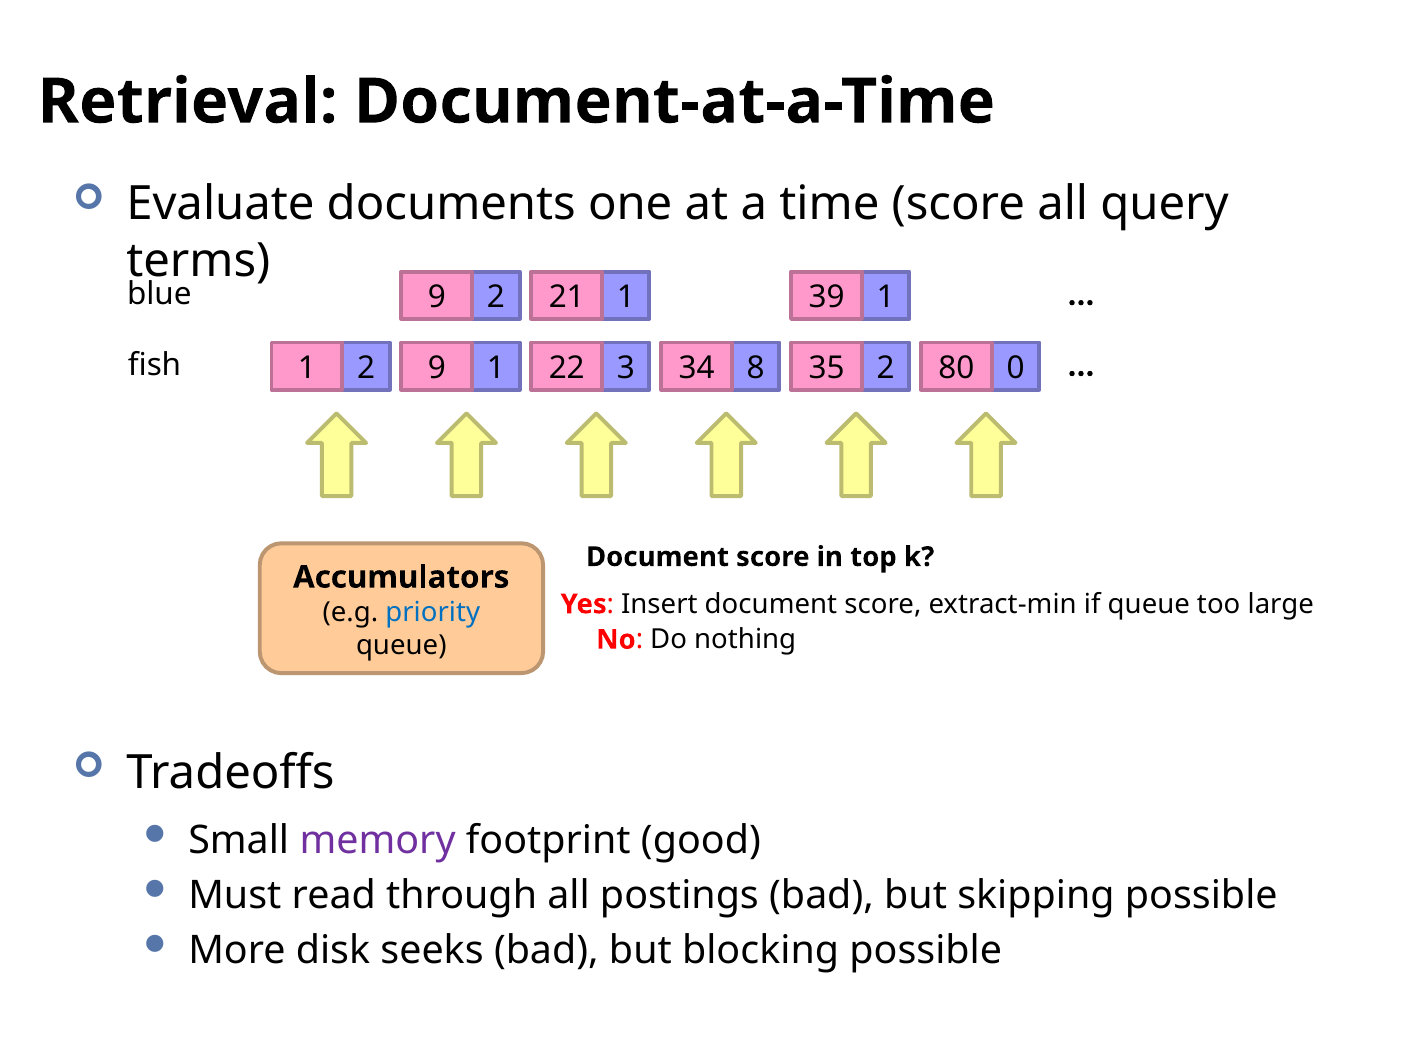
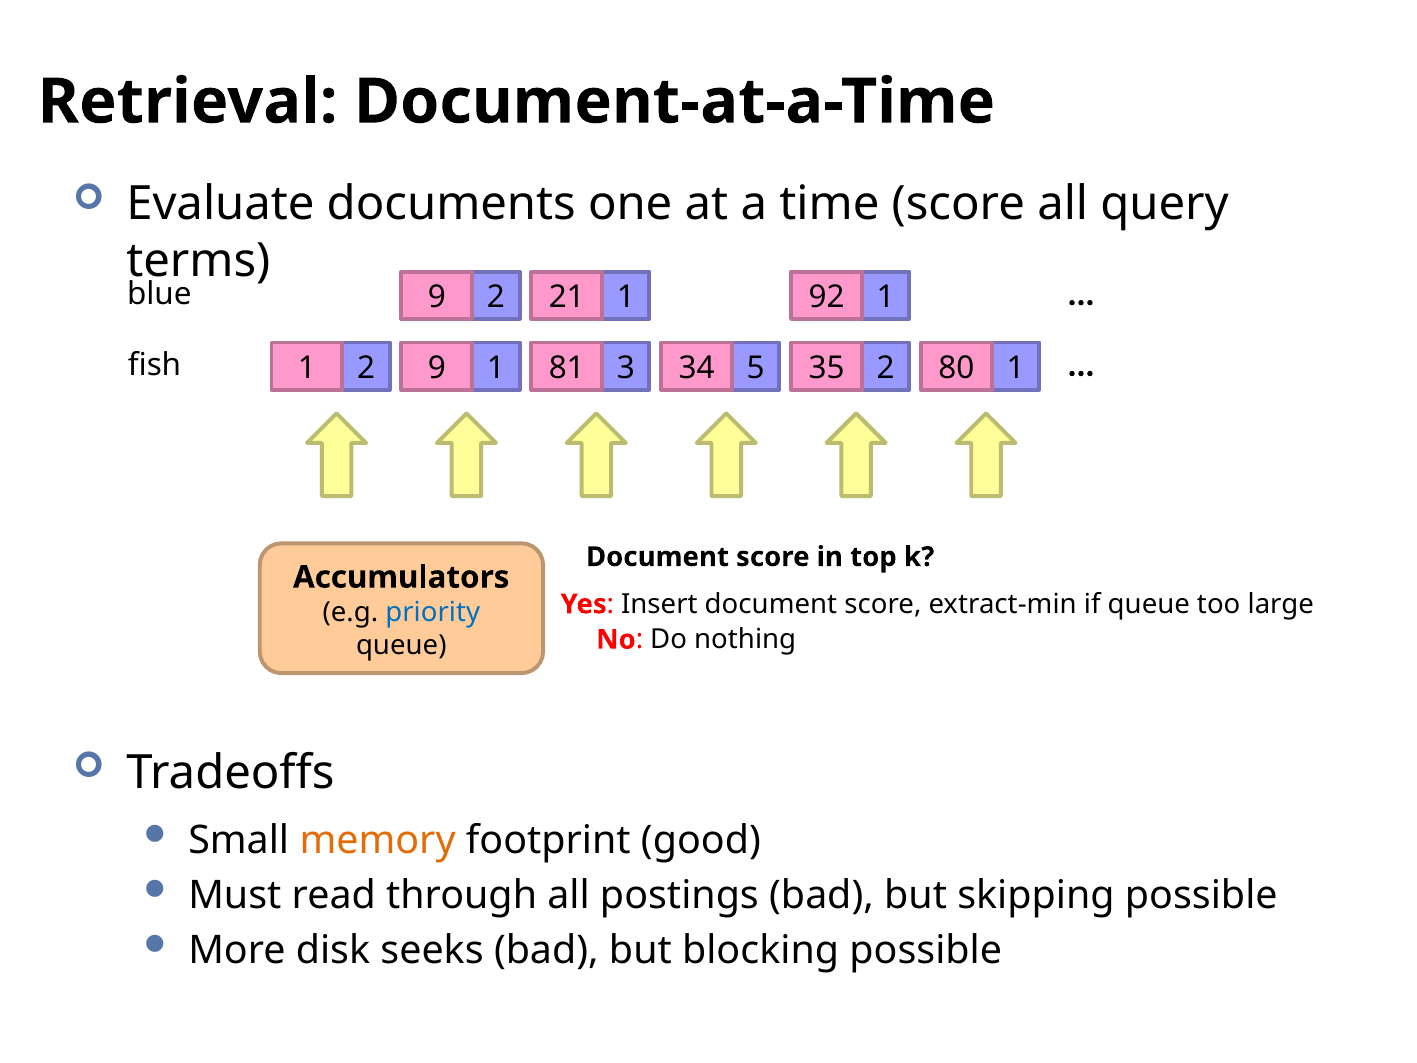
39: 39 -> 92 (827, 297)
8: 8 -> 5 (756, 368)
0: 0 -> 1 (1016, 368)
22: 22 -> 81 (567, 368)
memory colour: purple -> orange (378, 840)
